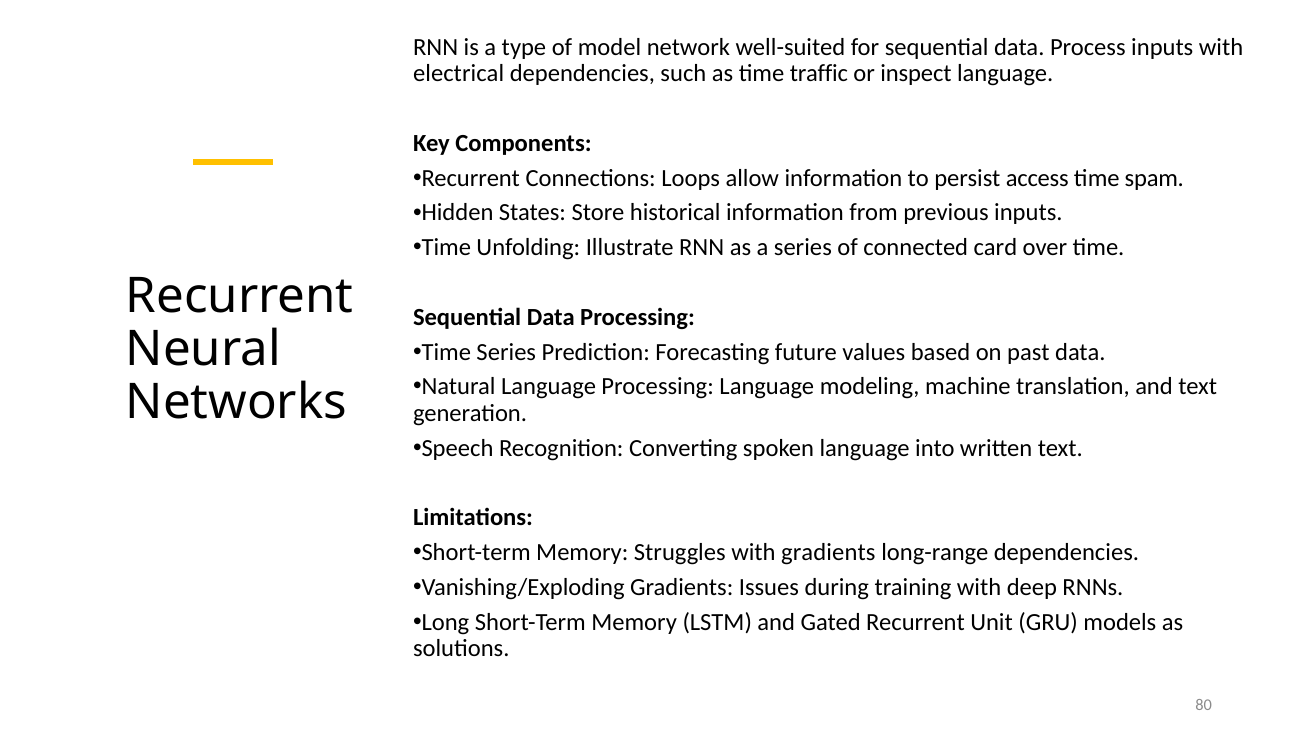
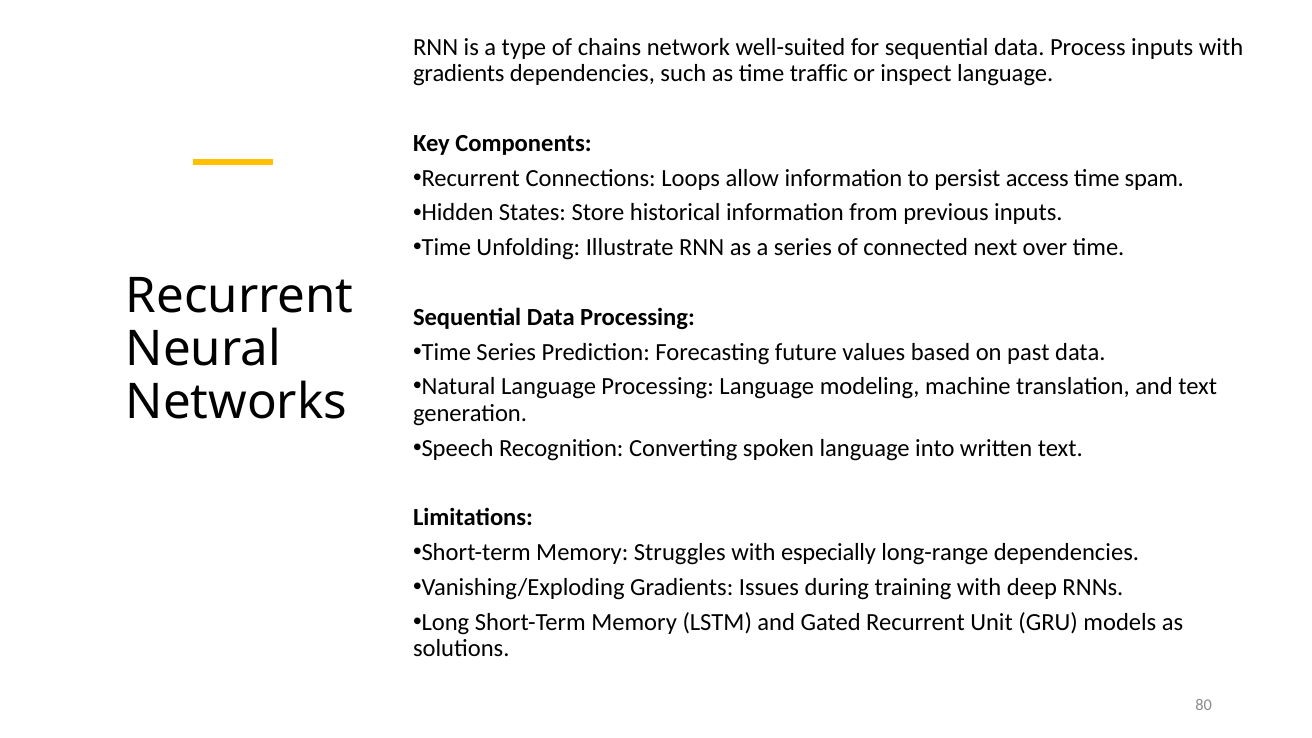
model: model -> chains (610, 47)
electrical: electrical -> gradients (459, 74)
card: card -> next (995, 248)
with gradients: gradients -> especially (829, 552)
